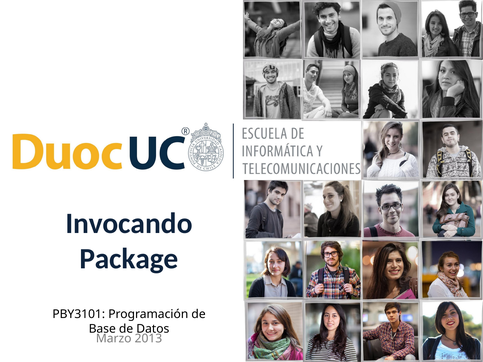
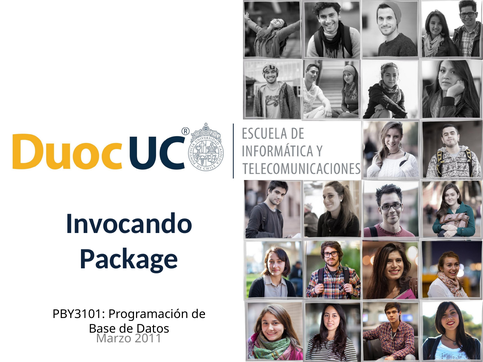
2013: 2013 -> 2011 (148, 339)
